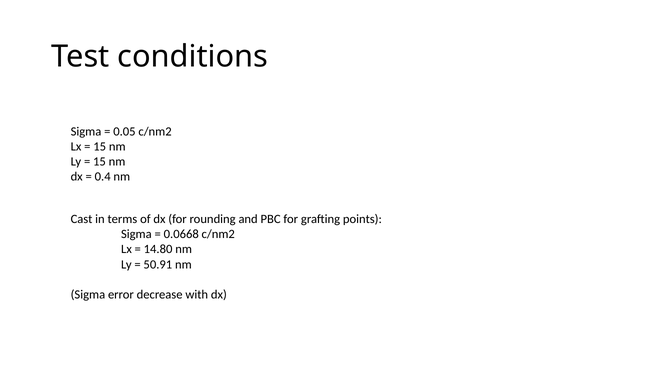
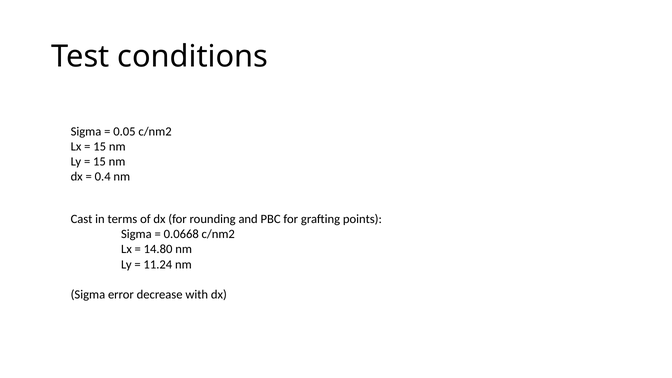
50.91: 50.91 -> 11.24 (158, 264)
